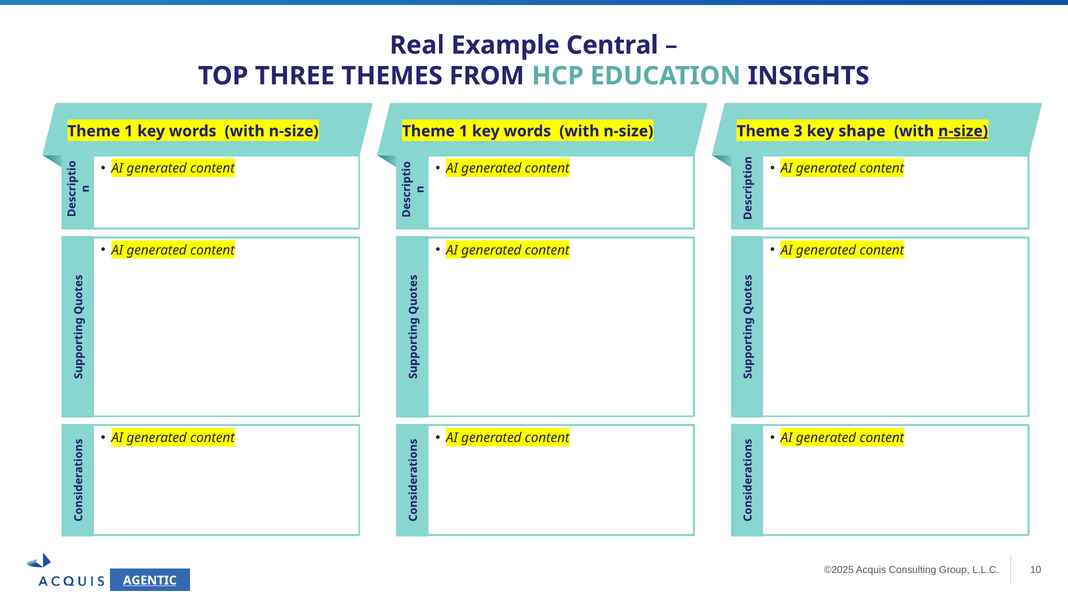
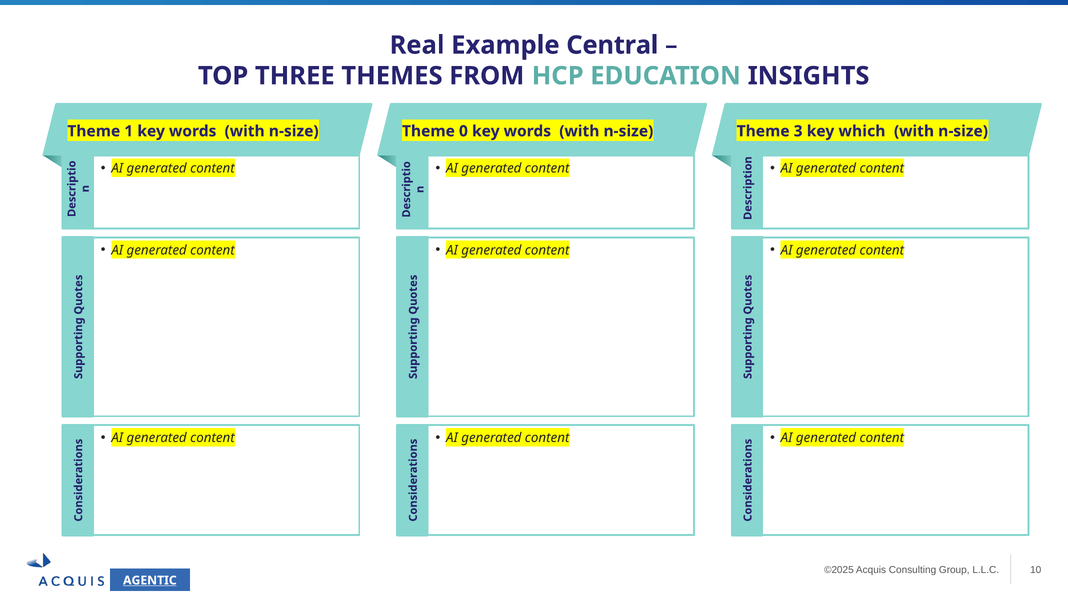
1: 1 -> 0 (463, 131)
shape: shape -> which (862, 131)
n-size underline: present -> none (963, 131)
